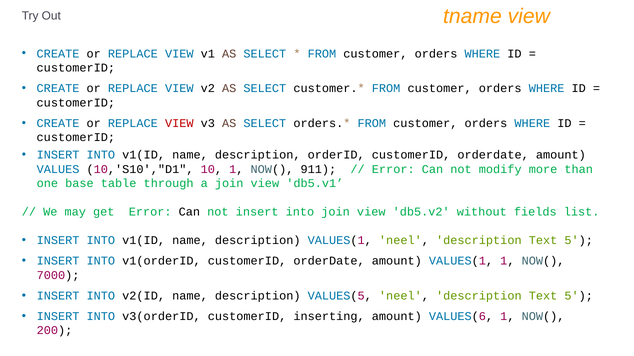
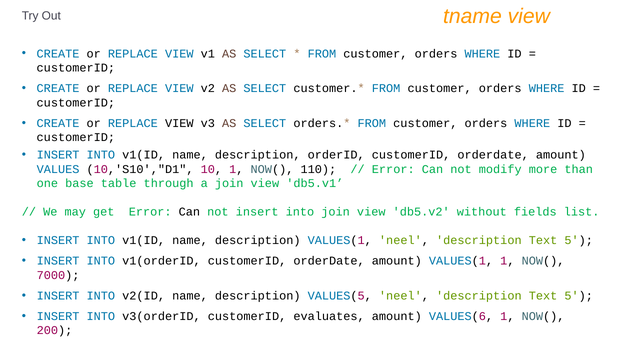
VIEW colour: red -> black (179, 124)
911: 911 -> 110 (318, 169)
inserting: inserting -> evaluates (329, 317)
